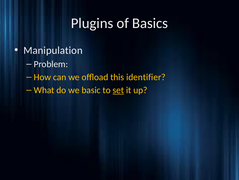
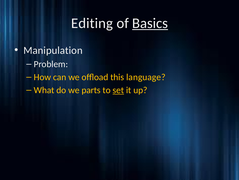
Plugins: Plugins -> Editing (92, 23)
Basics underline: none -> present (150, 23)
identifier: identifier -> language (146, 77)
basic: basic -> parts (91, 90)
